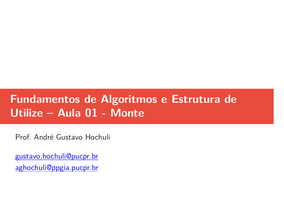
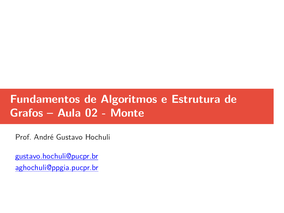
Utilize: Utilize -> Grafos (27, 113)
01: 01 -> 02 (91, 113)
